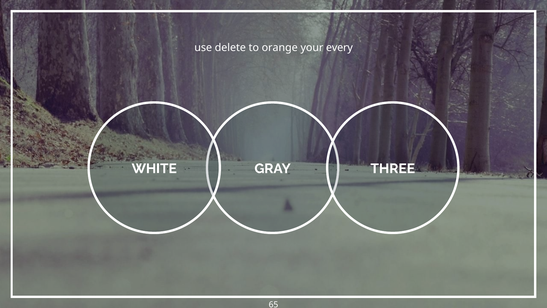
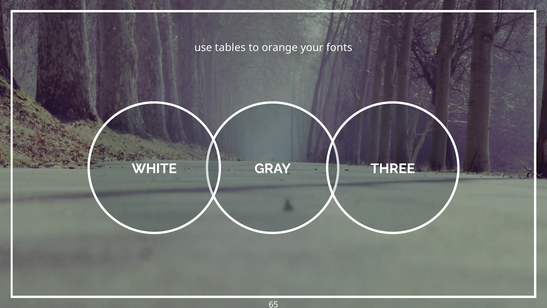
delete: delete -> tables (230, 48)
every: every -> fonts (339, 48)
